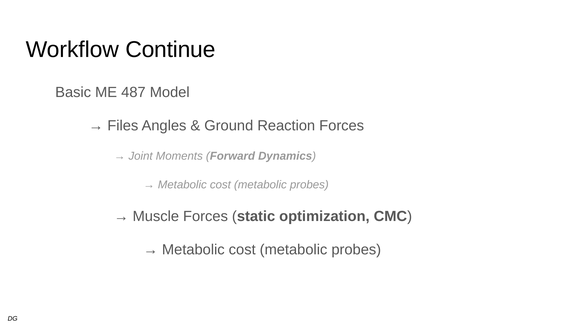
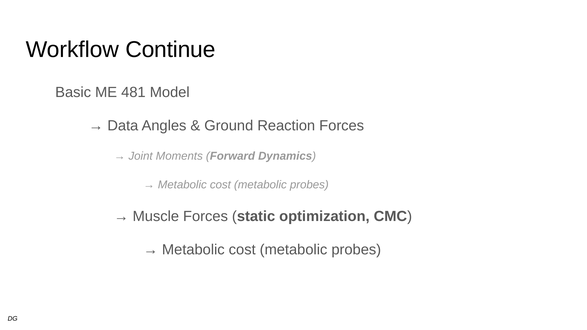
487: 487 -> 481 (133, 92)
Files: Files -> Data (123, 126)
